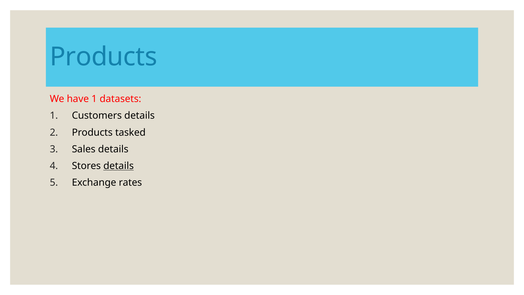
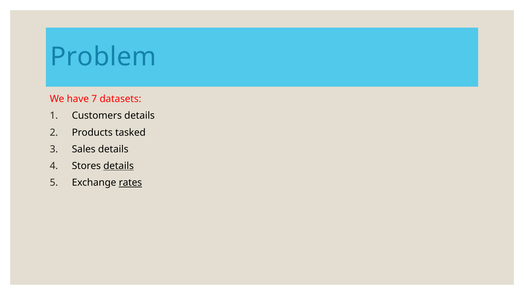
Products: Products -> Problem (103, 57)
have 1: 1 -> 7 (94, 99)
rates underline: none -> present (130, 182)
